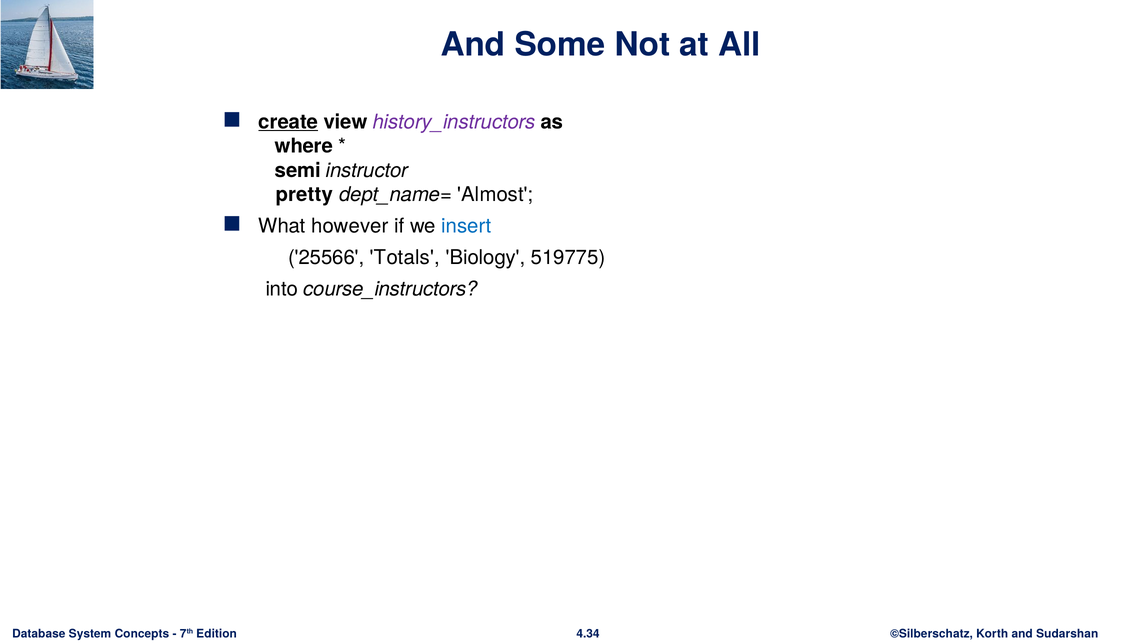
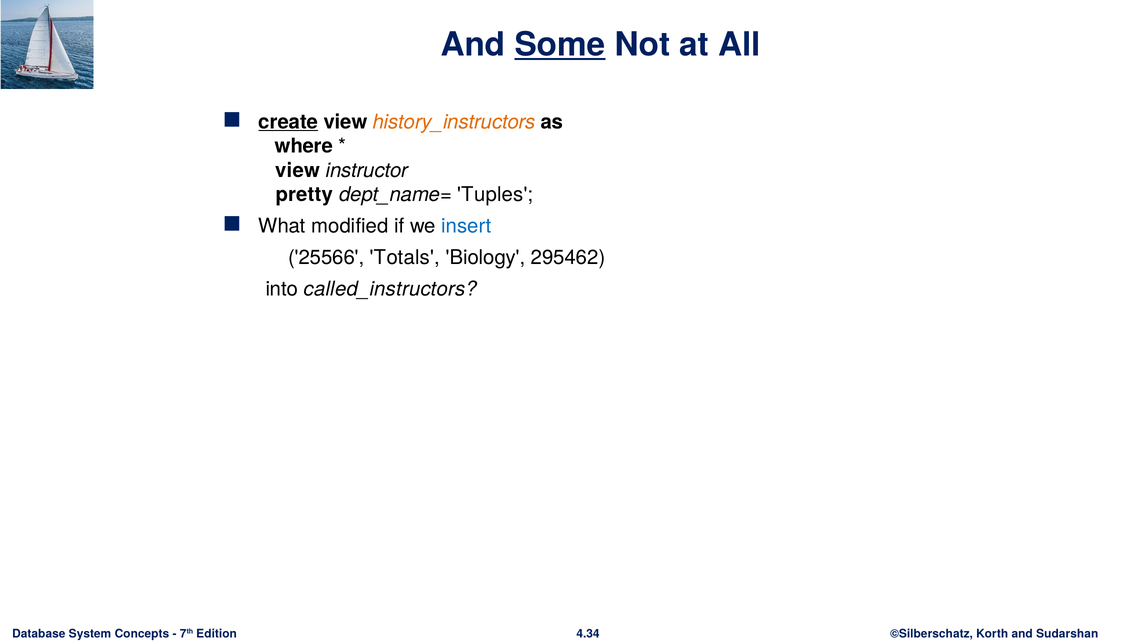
Some underline: none -> present (560, 45)
history_instructors colour: purple -> orange (454, 122)
semi: semi -> view (298, 170)
Almost: Almost -> Tuples (495, 195)
however: however -> modified (350, 226)
519775: 519775 -> 295462 (568, 257)
course_instructors: course_instructors -> called_instructors (390, 289)
